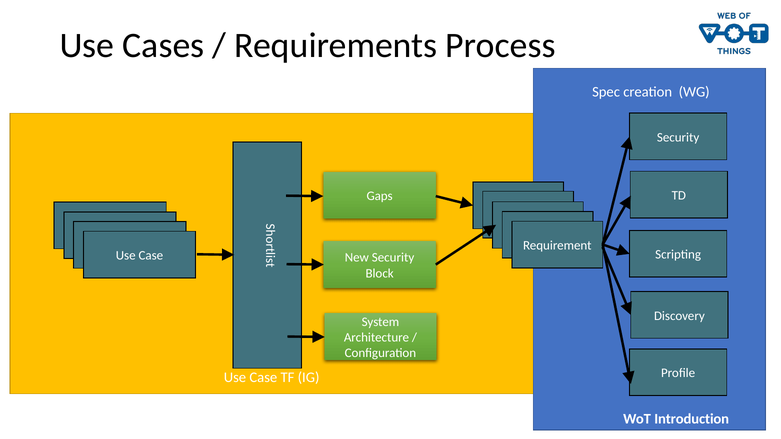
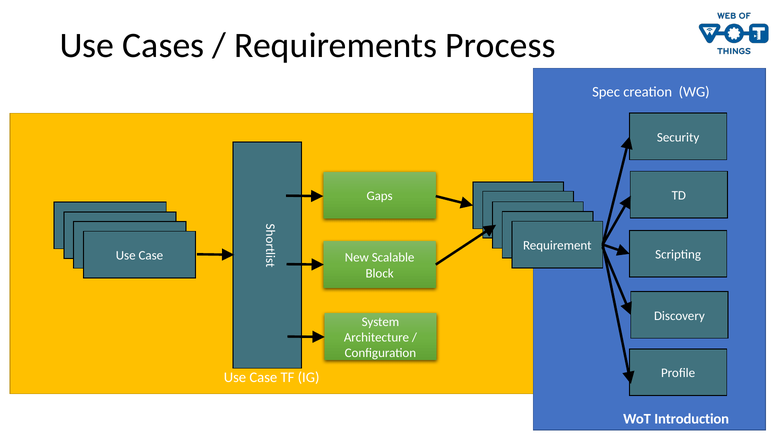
New Security: Security -> Scalable (393, 258)
